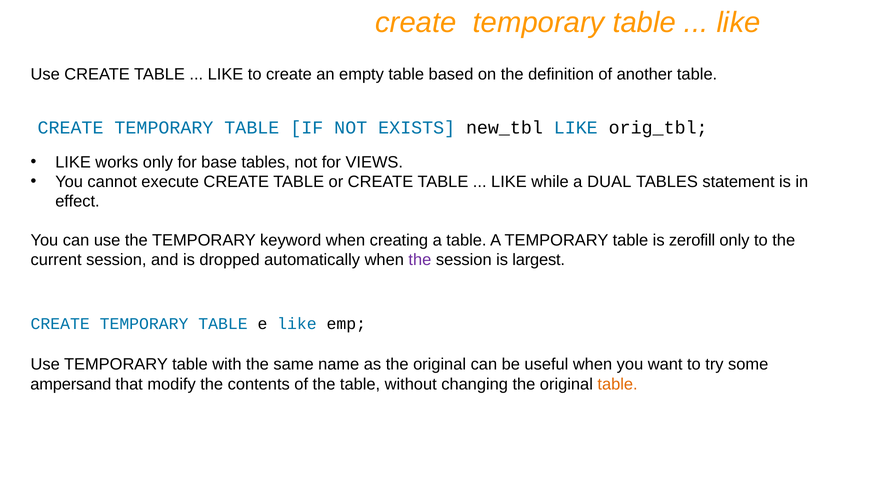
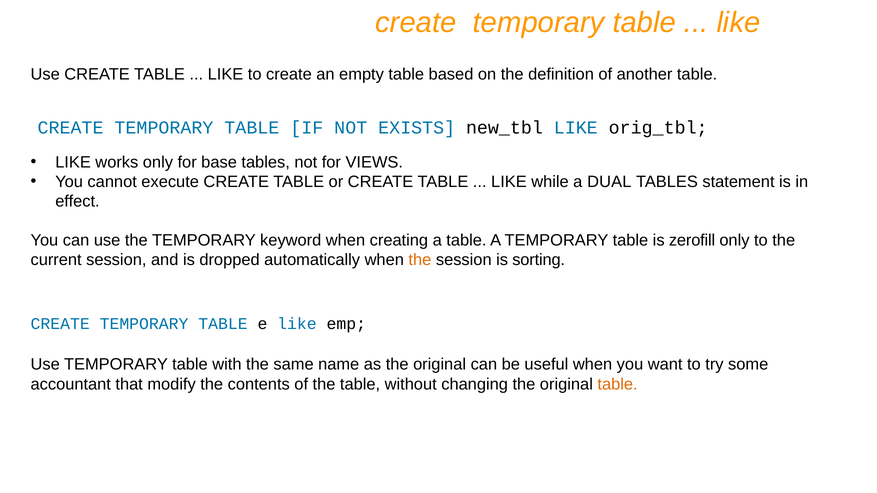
the colour: purple -> orange (420, 260)
largest: largest -> sorting (539, 260)
ampersand: ampersand -> accountant (71, 384)
